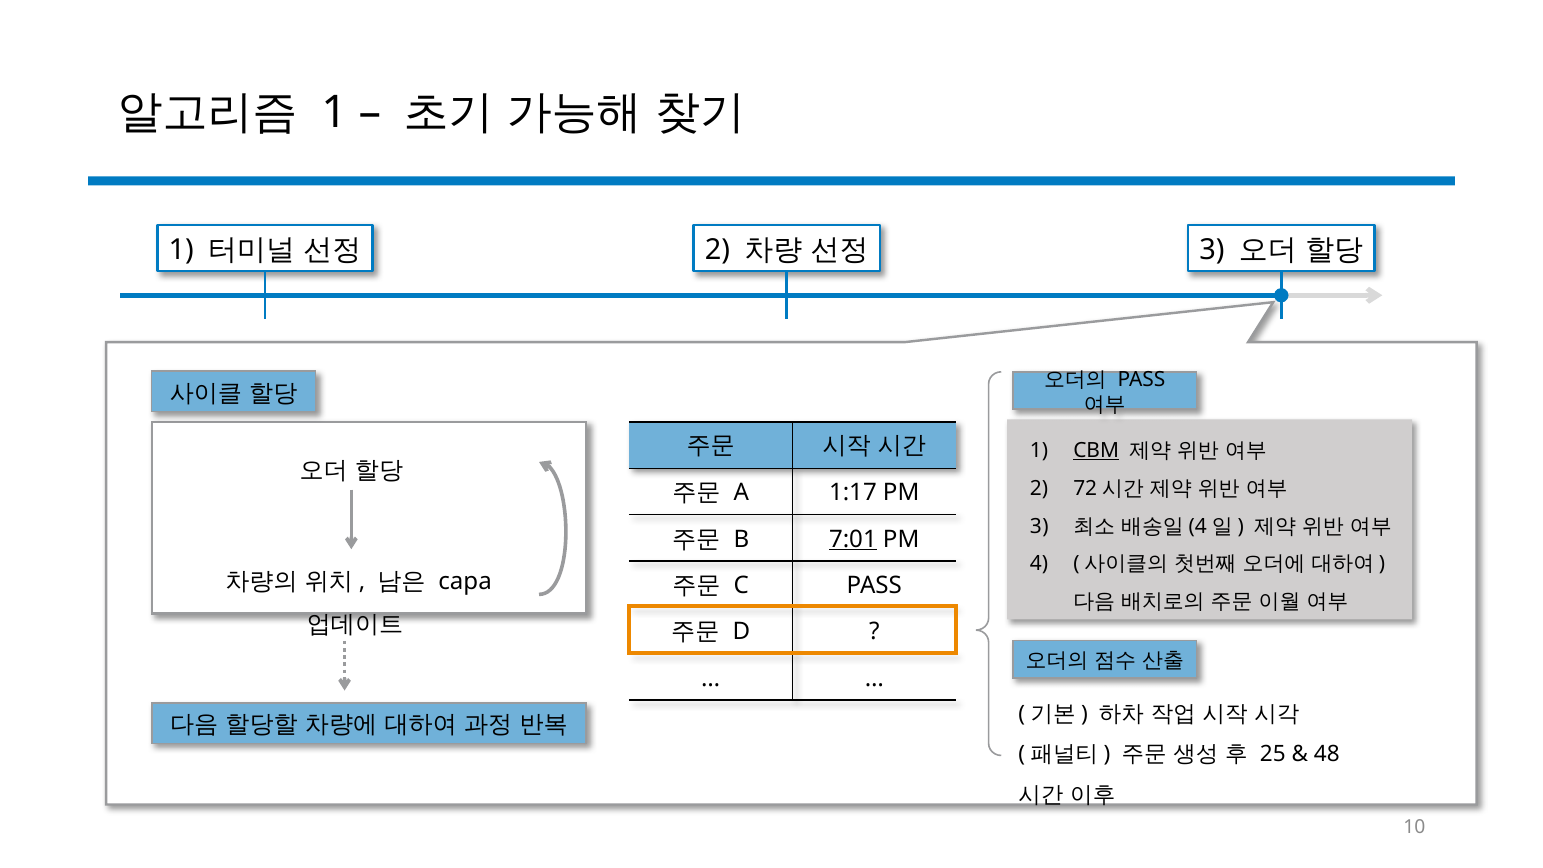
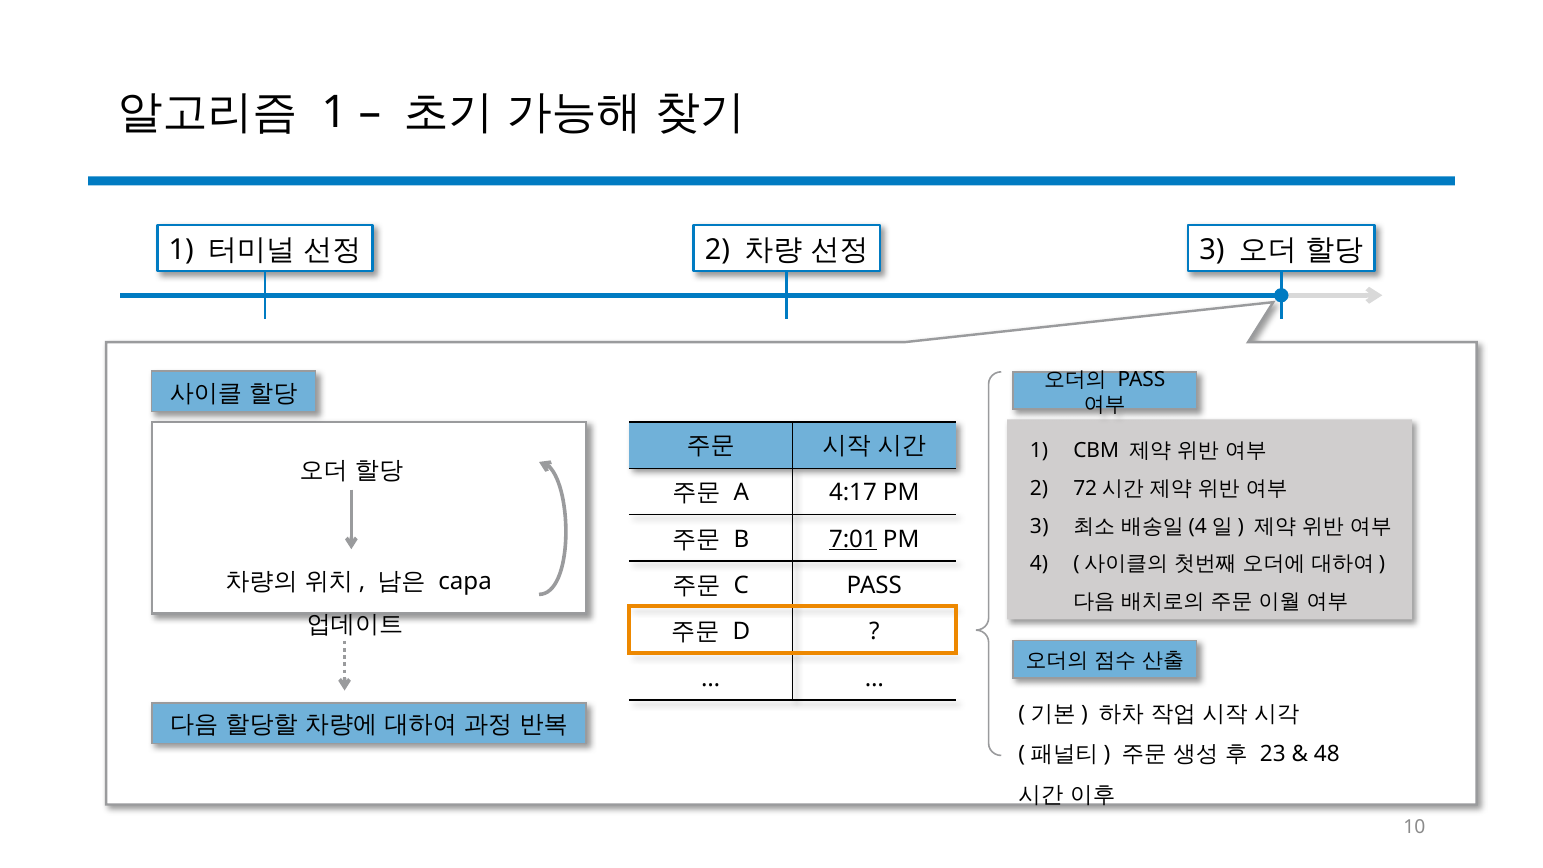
CBM underline: present -> none (1096, 451)
1:17: 1:17 -> 4:17 (853, 493)
25: 25 -> 23 (1273, 754)
